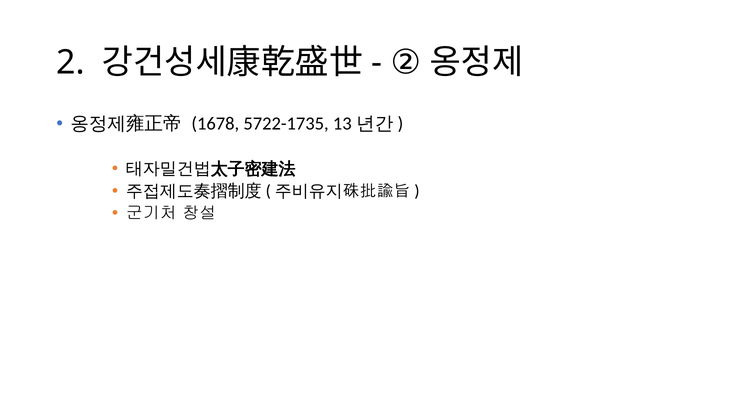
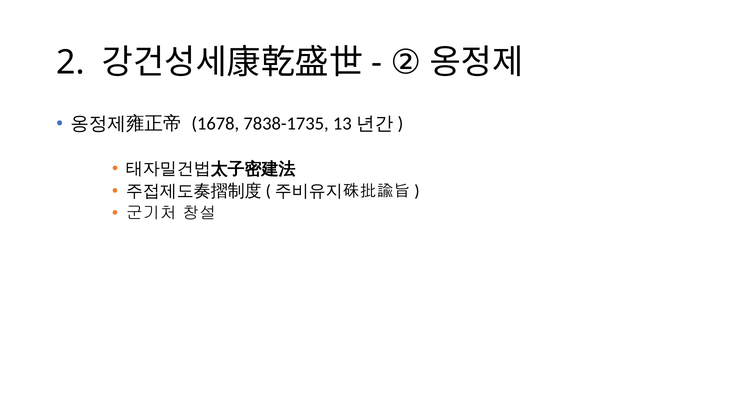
5722-1735: 5722-1735 -> 7838-1735 (286, 124)
